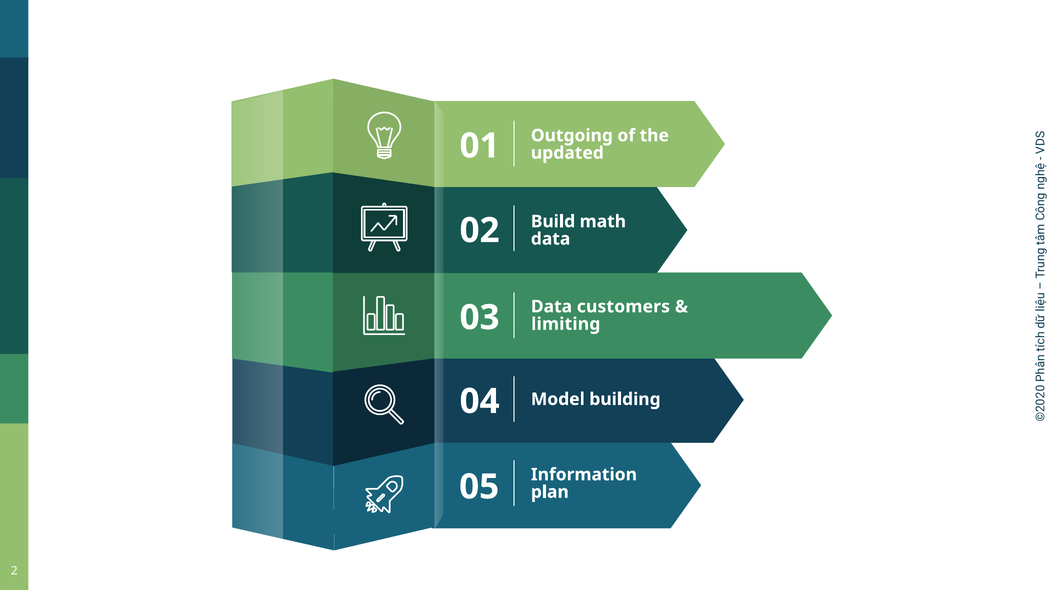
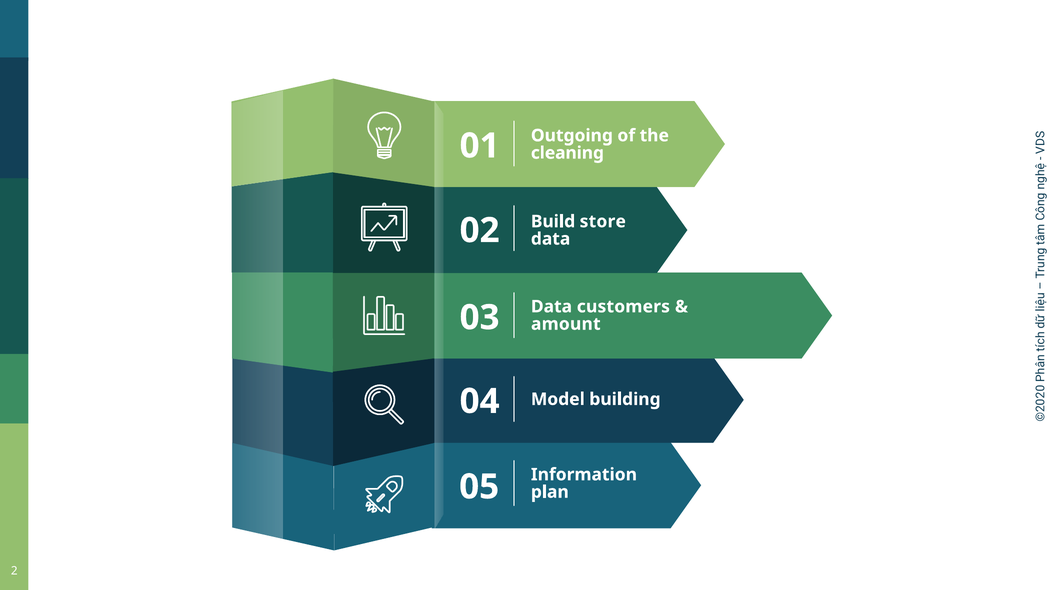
updated: updated -> cleaning (567, 153)
math: math -> store (603, 222)
limiting: limiting -> amount (566, 324)
